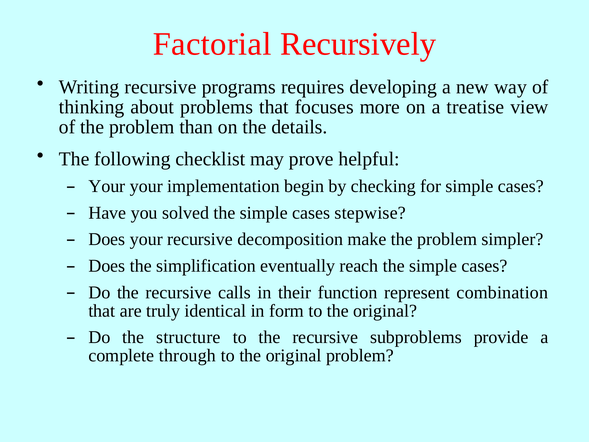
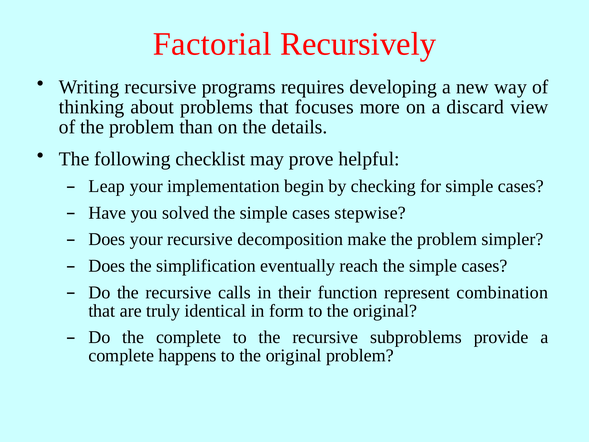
treatise: treatise -> discard (475, 107)
Your: Your -> Leap (107, 186)
the structure: structure -> complete (188, 337)
through: through -> happens (188, 356)
